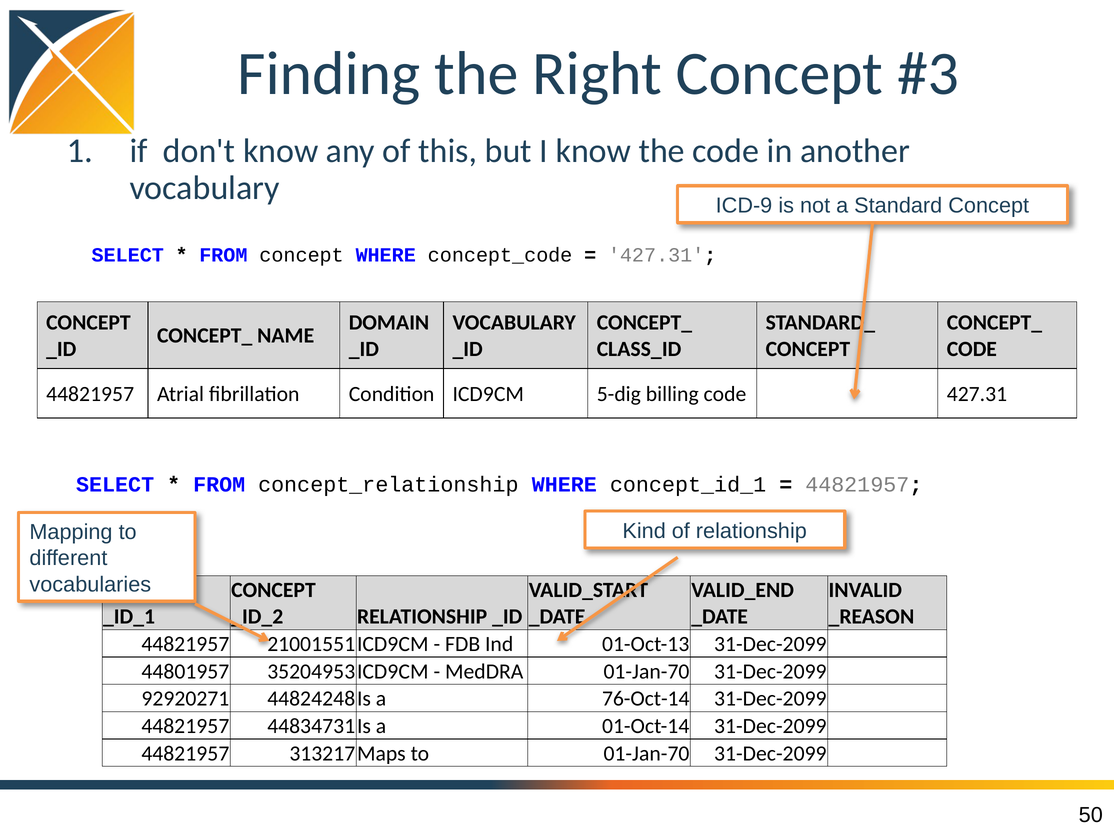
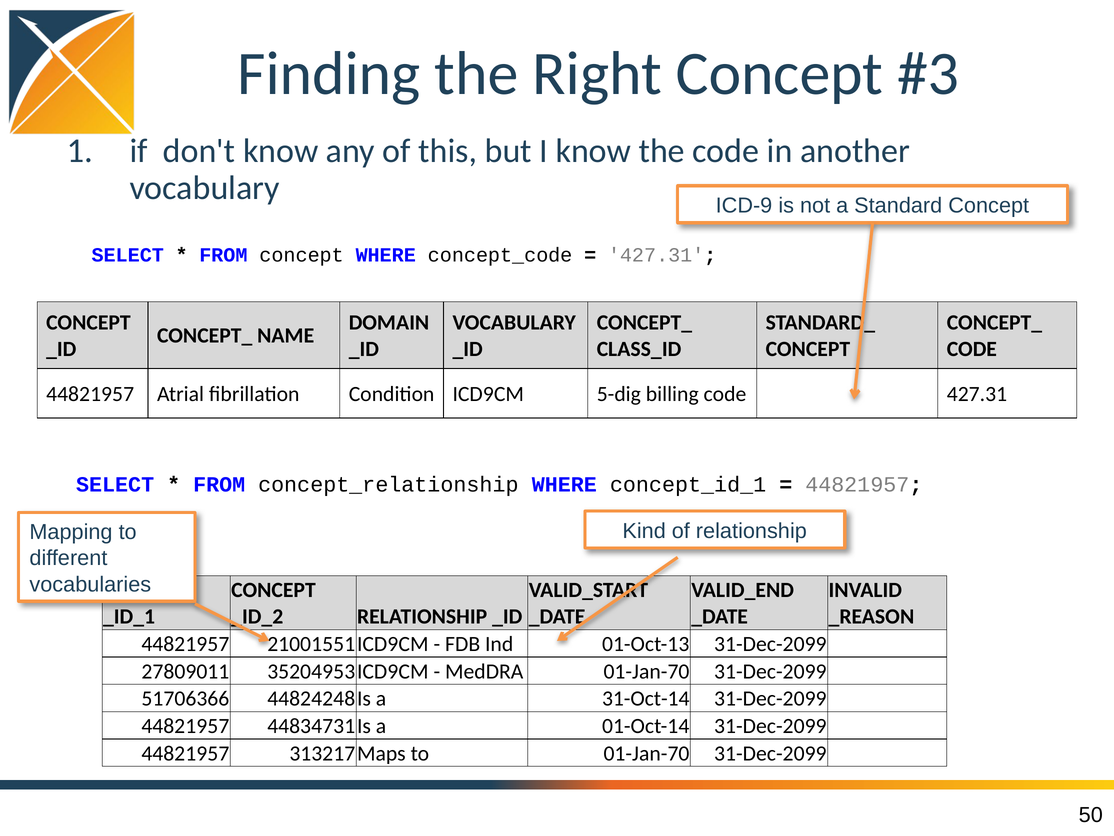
44801957: 44801957 -> 27809011 (185, 671)
92920271: 92920271 -> 51706366 (185, 698)
76-Oct-14: 76-Oct-14 -> 31-Oct-14 (646, 698)
